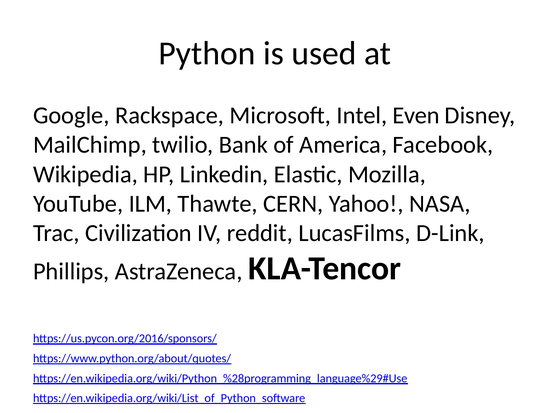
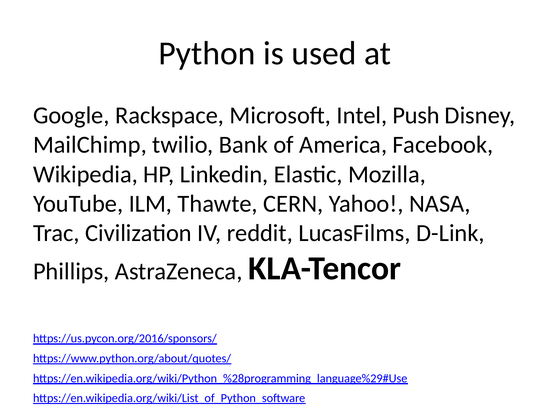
Even: Even -> Push (416, 115)
